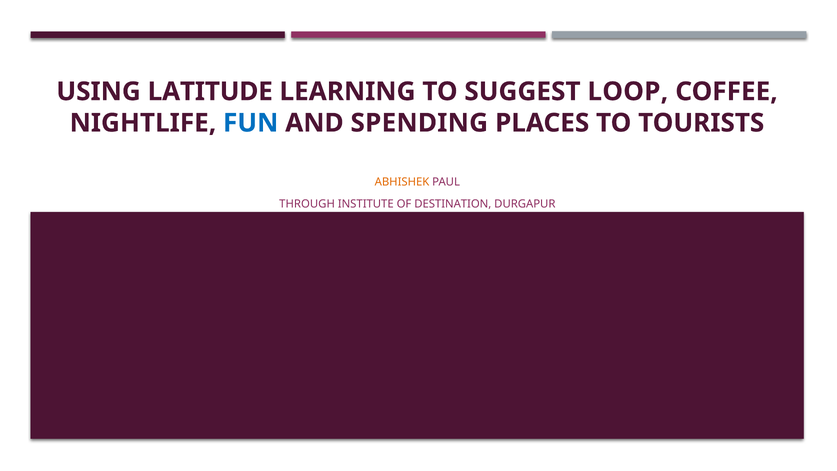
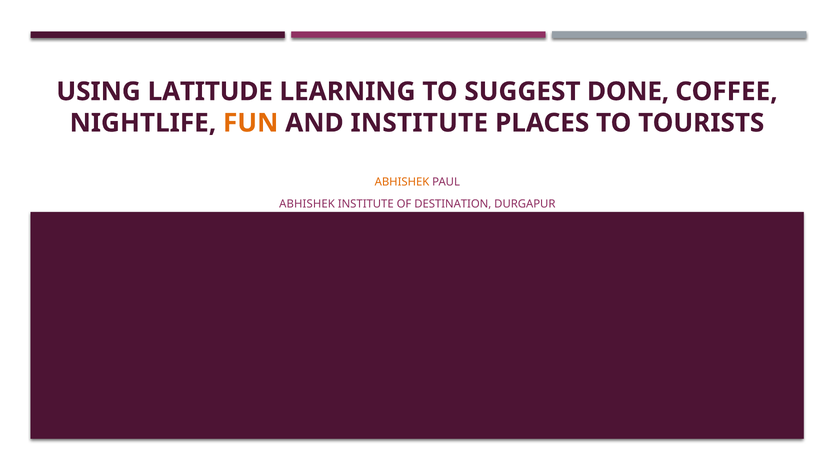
LOOP: LOOP -> DONE (628, 92)
FUN colour: blue -> orange (251, 123)
AND SPENDING: SPENDING -> INSTITUTE (419, 123)
THROUGH: THROUGH -> ABHISHEK (307, 204)
